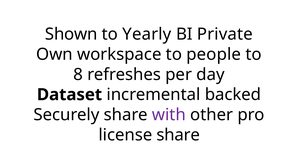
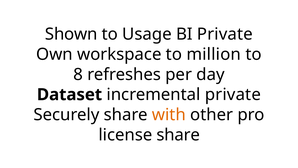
Yearly: Yearly -> Usage (147, 34)
people: people -> million (214, 54)
incremental backed: backed -> private (233, 94)
with colour: purple -> orange (169, 115)
